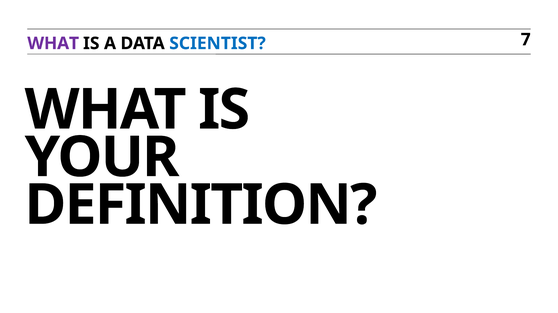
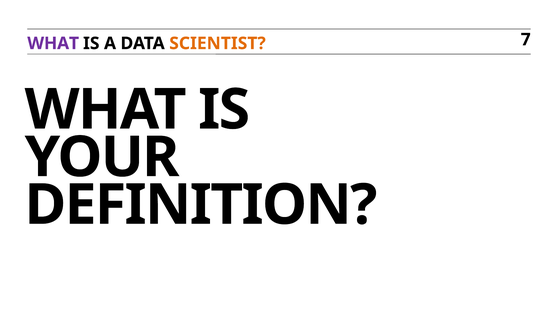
SCIENTIST colour: blue -> orange (217, 43)
